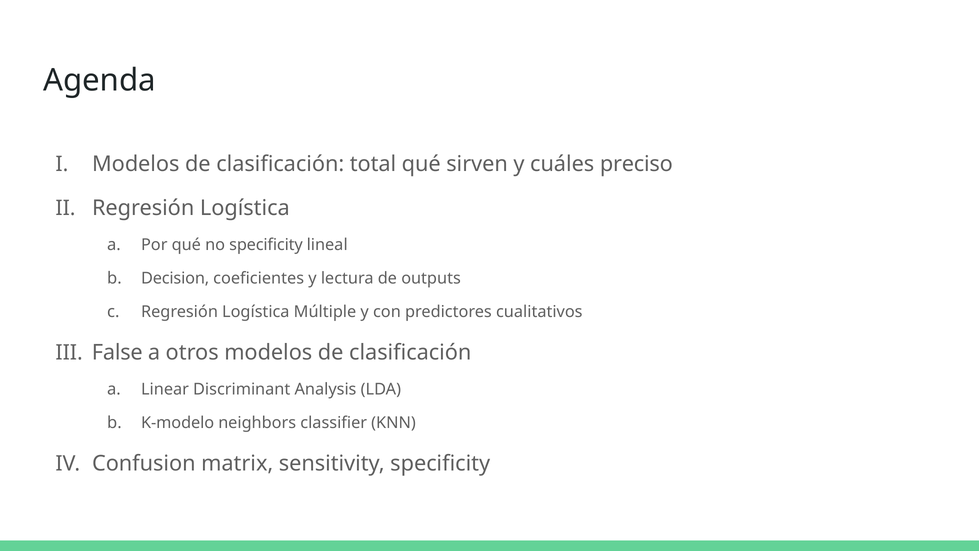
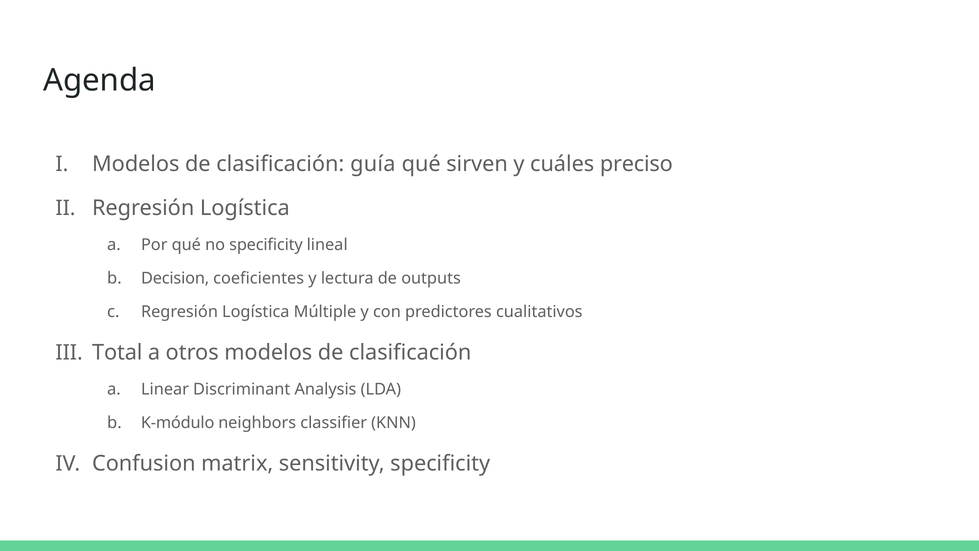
total: total -> guía (373, 164)
False: False -> Total (117, 352)
K-modelo: K-modelo -> K-módulo (178, 422)
